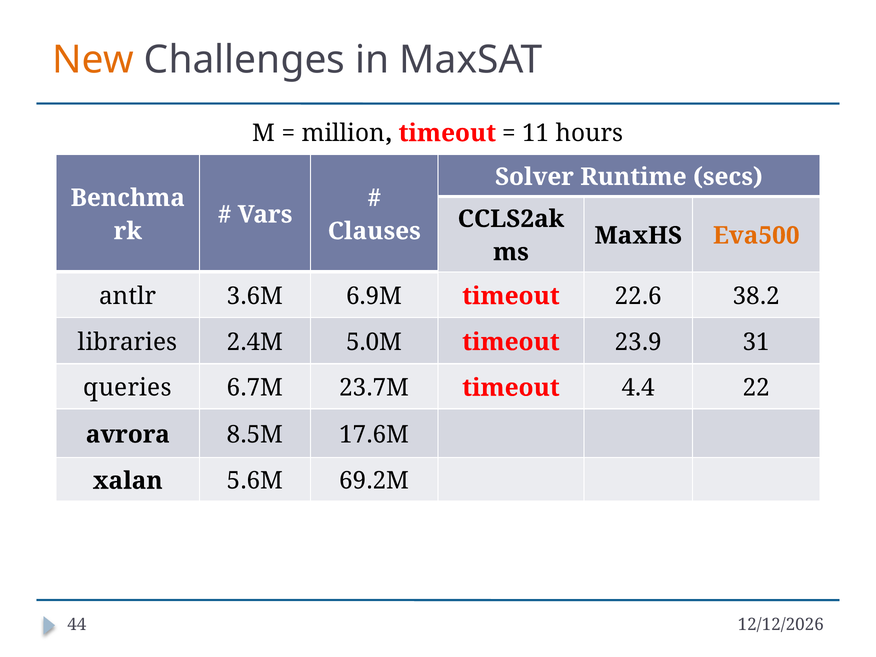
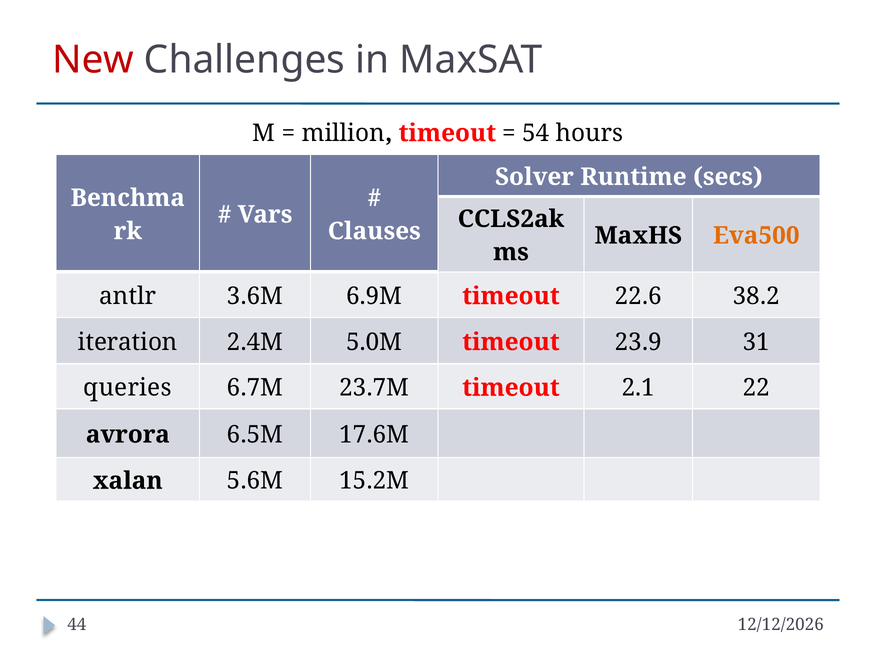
New colour: orange -> red (93, 60)
11: 11 -> 54 (536, 133)
libraries: libraries -> iteration (128, 342)
4.4: 4.4 -> 2.1 (638, 388)
8.5M: 8.5M -> 6.5M (255, 435)
69.2M: 69.2M -> 15.2M (374, 481)
